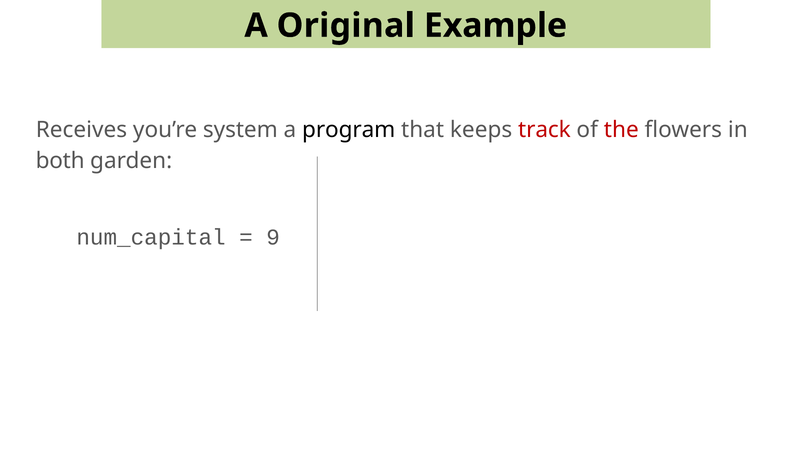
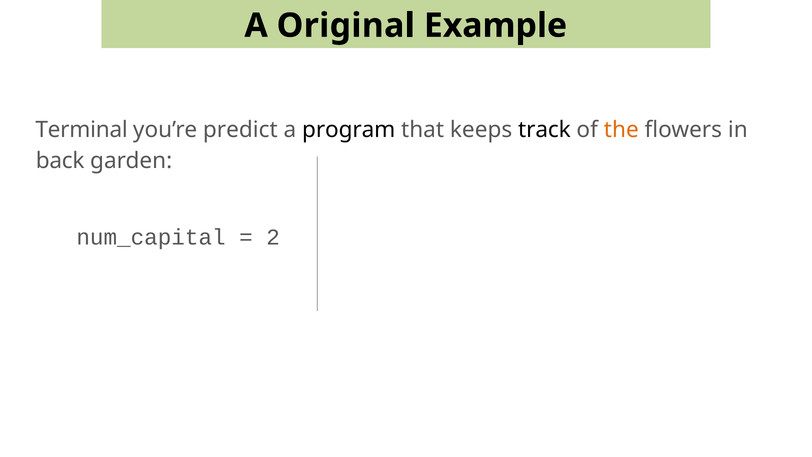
Receives: Receives -> Terminal (82, 130)
system: system -> predict (240, 130)
track colour: red -> black (544, 130)
the colour: red -> orange (621, 130)
both: both -> back (60, 161)
9: 9 -> 2 (273, 237)
